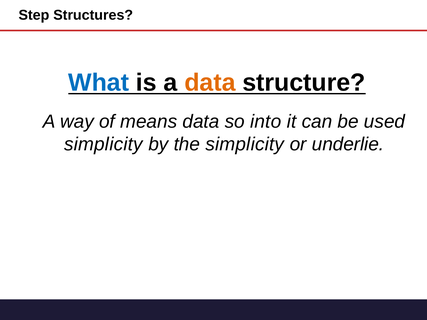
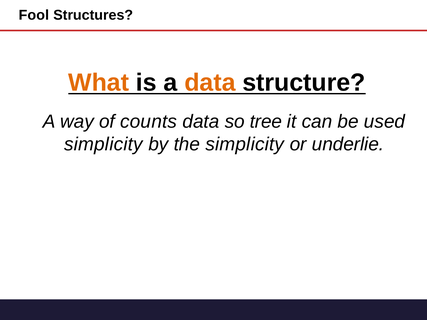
Step: Step -> Fool (34, 15)
What colour: blue -> orange (99, 83)
means: means -> counts (149, 122)
into: into -> tree (266, 122)
